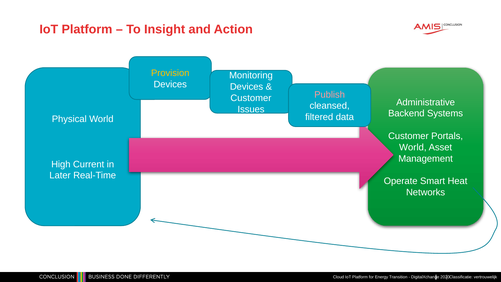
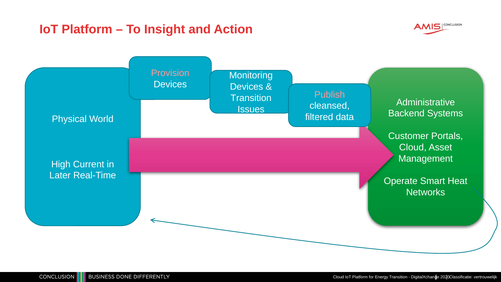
Provision colour: yellow -> pink (170, 73)
Customer: Customer -> Transition (251, 98)
World: World -> Cloud (413, 147)
